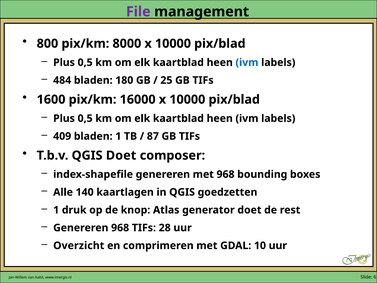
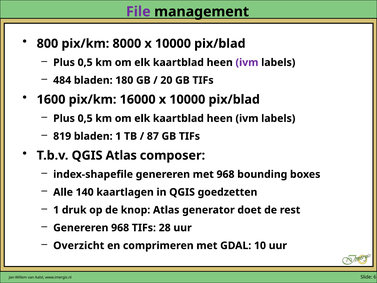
ivm colour: blue -> purple (247, 62)
25: 25 -> 20 (166, 80)
409: 409 -> 819 (62, 136)
QGIS Doet: Doet -> Atlas (121, 155)
